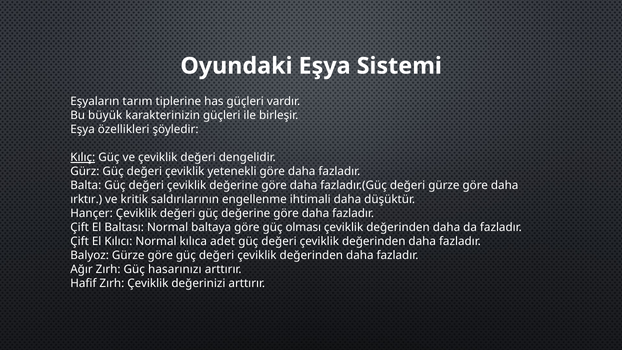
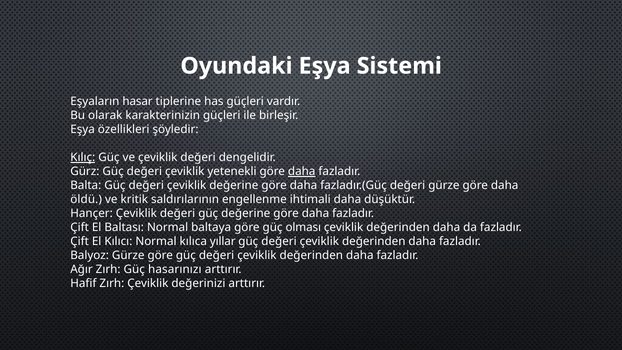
tarım: tarım -> hasar (138, 101)
büyük: büyük -> olarak (105, 115)
daha underline: none -> present (302, 171)
ırktır: ırktır -> öldü (86, 199)
adet: adet -> yıllar (223, 241)
